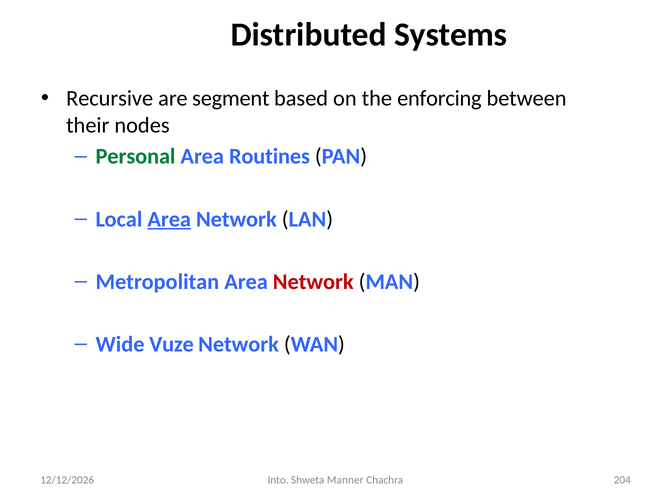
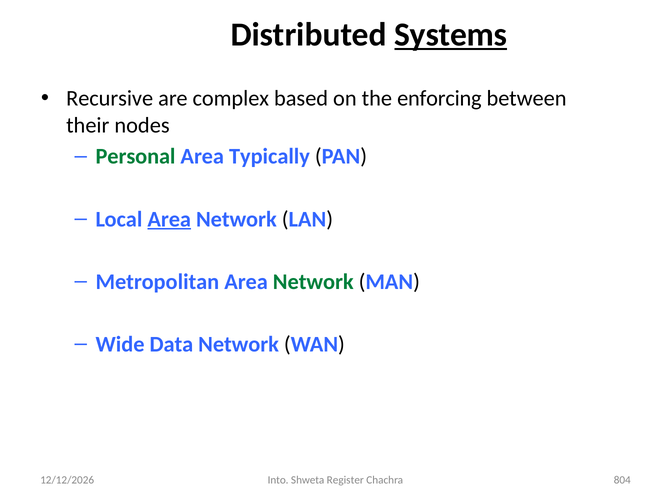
Systems underline: none -> present (451, 35)
segment: segment -> complex (231, 98)
Routines: Routines -> Typically (269, 157)
Network colour: red -> green (313, 282)
Vuze: Vuze -> Data (171, 344)
Manner: Manner -> Register (345, 480)
204: 204 -> 804 (622, 480)
